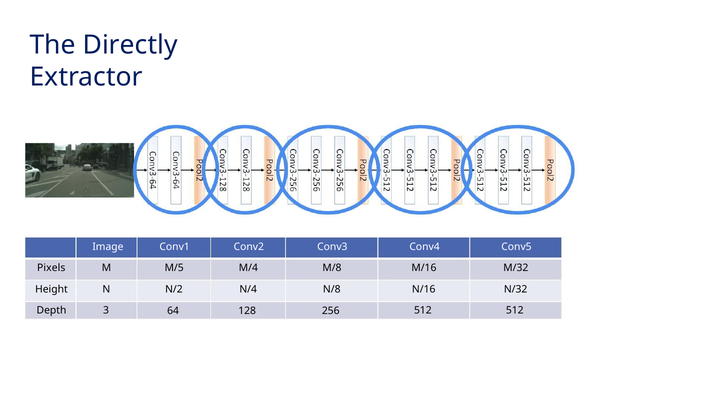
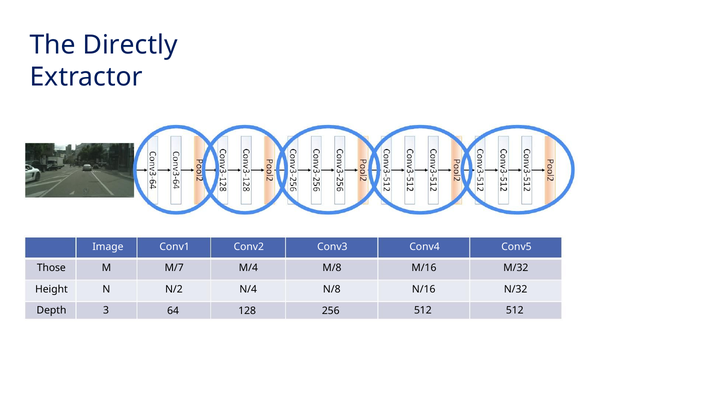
Pixels: Pixels -> Those (51, 269)
M/5: M/5 -> M/7 (174, 268)
